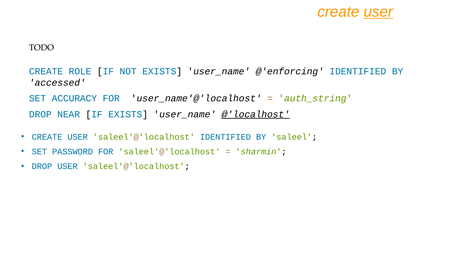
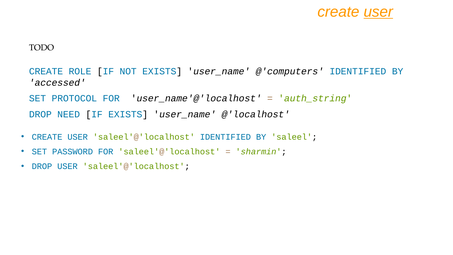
@'enforcing: @'enforcing -> @'computers (290, 71)
ACCURACY: ACCURACY -> PROTOCOL (74, 98)
NEAR: NEAR -> NEED (69, 114)
@'localhost underline: present -> none (256, 114)
